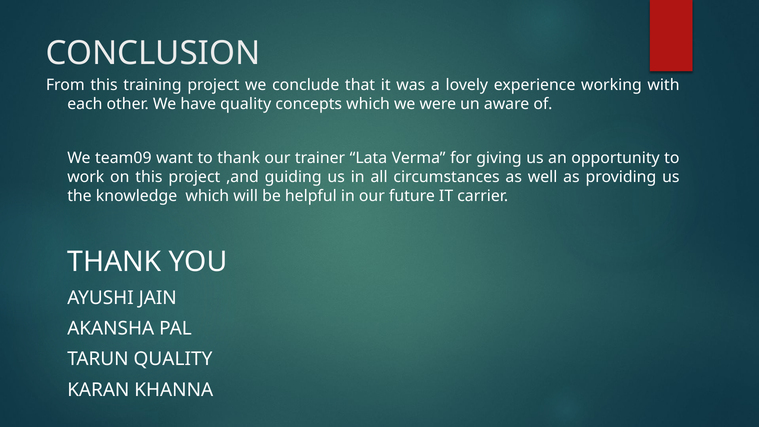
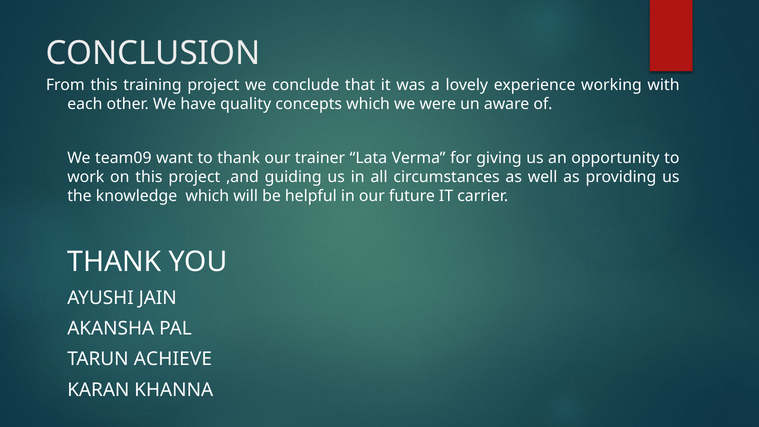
TARUN QUALITY: QUALITY -> ACHIEVE (173, 359)
